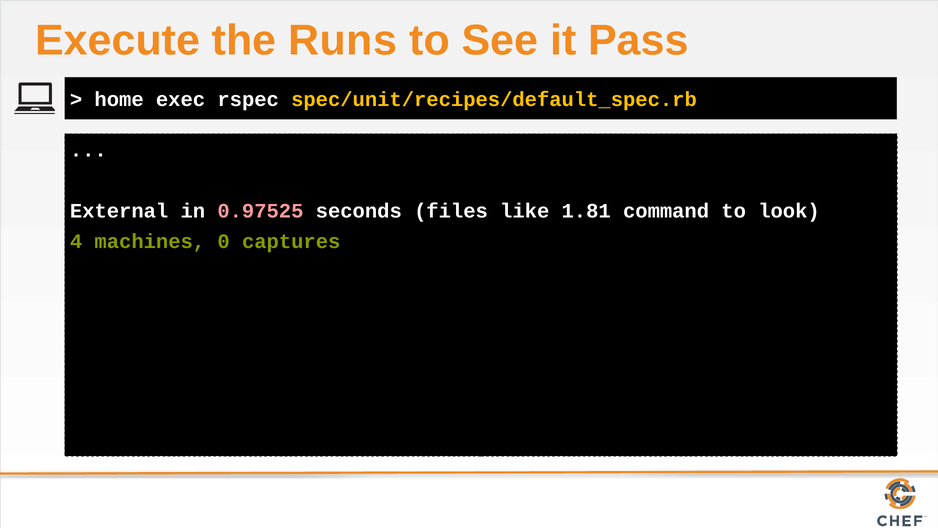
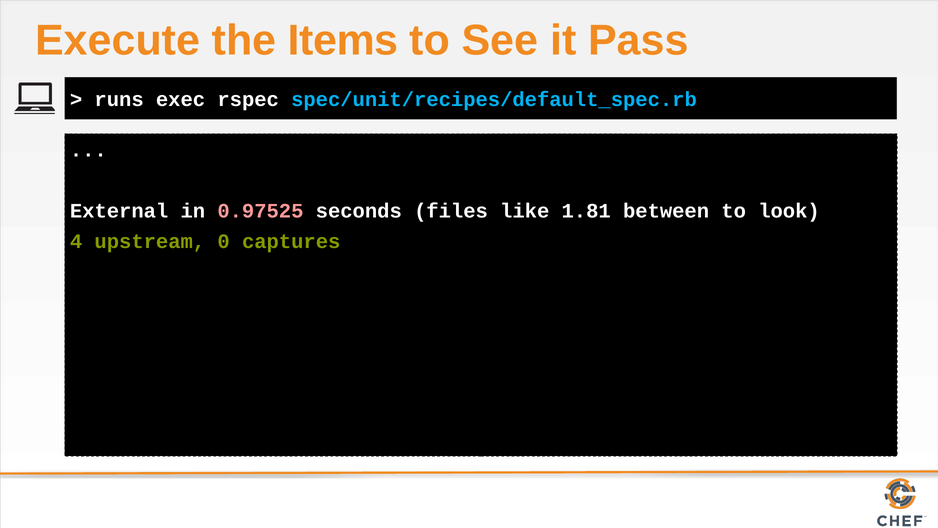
Runs: Runs -> Items (343, 41)
home: home -> runs (119, 100)
spec/unit/recipes/default_spec.rb colour: yellow -> light blue (494, 100)
command: command -> between (666, 211)
machines: machines -> upstream (150, 241)
